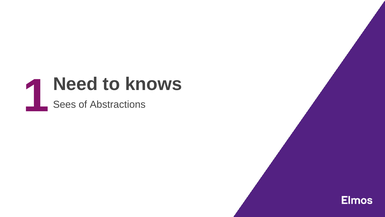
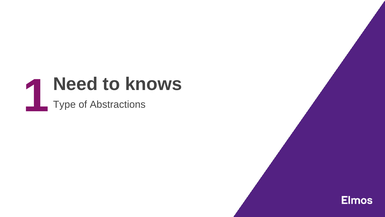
Sees: Sees -> Type (64, 104)
